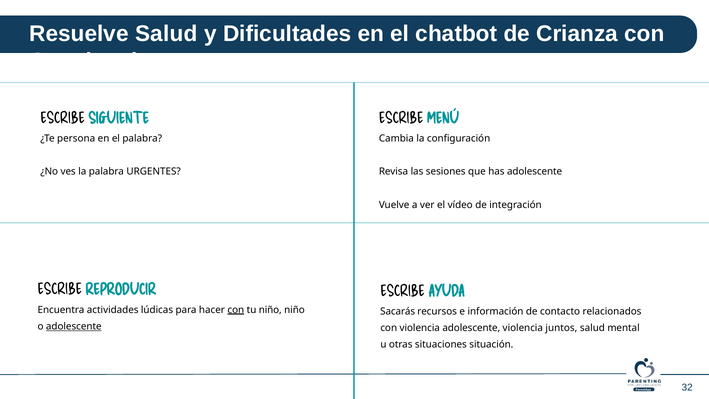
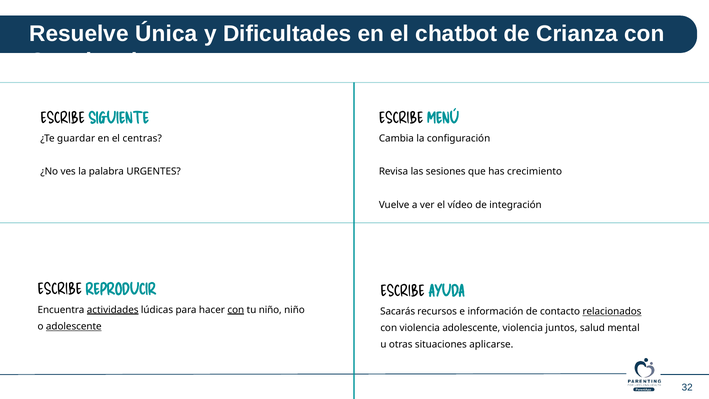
Resuelve Salud: Salud -> Única (166, 34)
persona: persona -> guardar (76, 139)
el palabra: palabra -> centras (142, 139)
has adolescente: adolescente -> crecimiento (535, 172)
actividades underline: none -> present (113, 310)
relacionados underline: none -> present (612, 311)
situación: situación -> aplicarse (491, 344)
